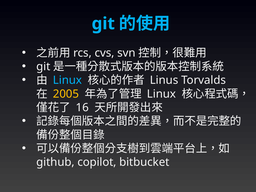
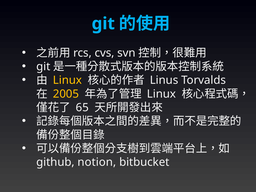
Linux colour: light blue -> yellow (67, 80)
16: 16 -> 65 (82, 108)
copilot: copilot -> notion (97, 162)
